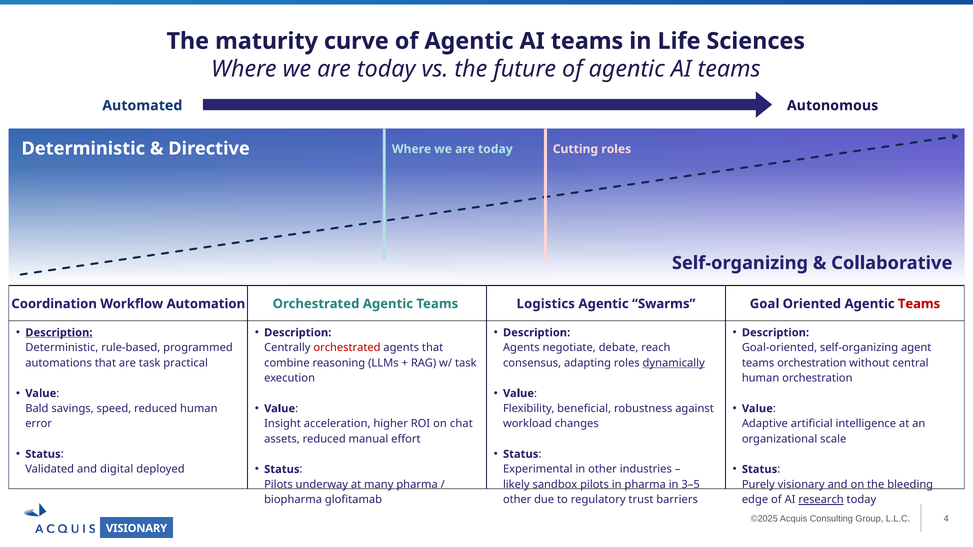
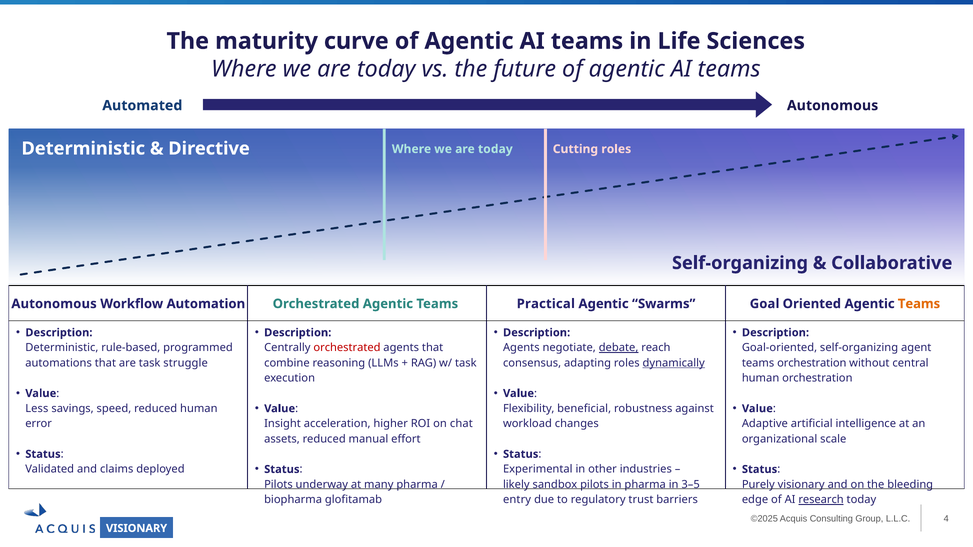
Coordination: Coordination -> Autonomous (54, 304)
Logistics: Logistics -> Practical (546, 304)
Teams colour: red -> orange (919, 304)
Description underline: present -> none (59, 333)
debate underline: none -> present (619, 348)
practical: practical -> struggle (186, 363)
Bald: Bald -> Less (37, 409)
digital: digital -> claims (117, 470)
other: other -> entry (517, 500)
